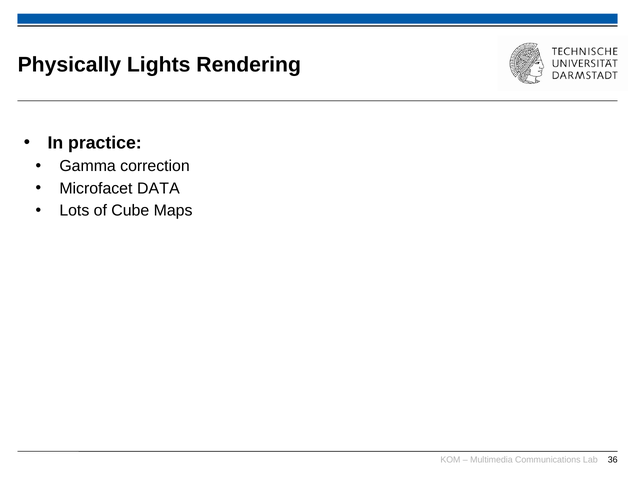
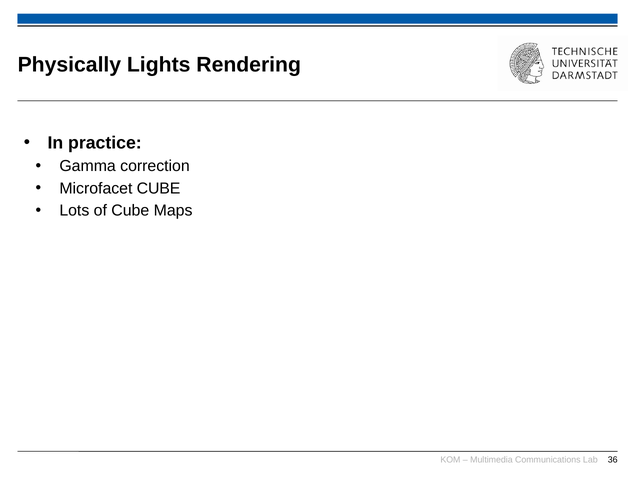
Microfacet DATA: DATA -> CUBE (159, 188)
